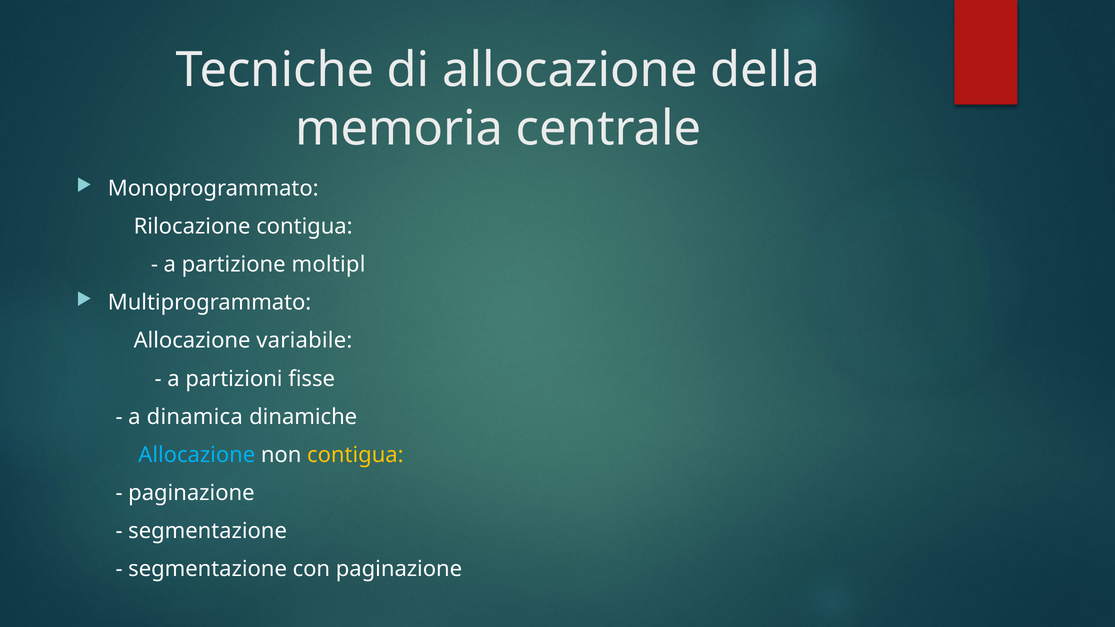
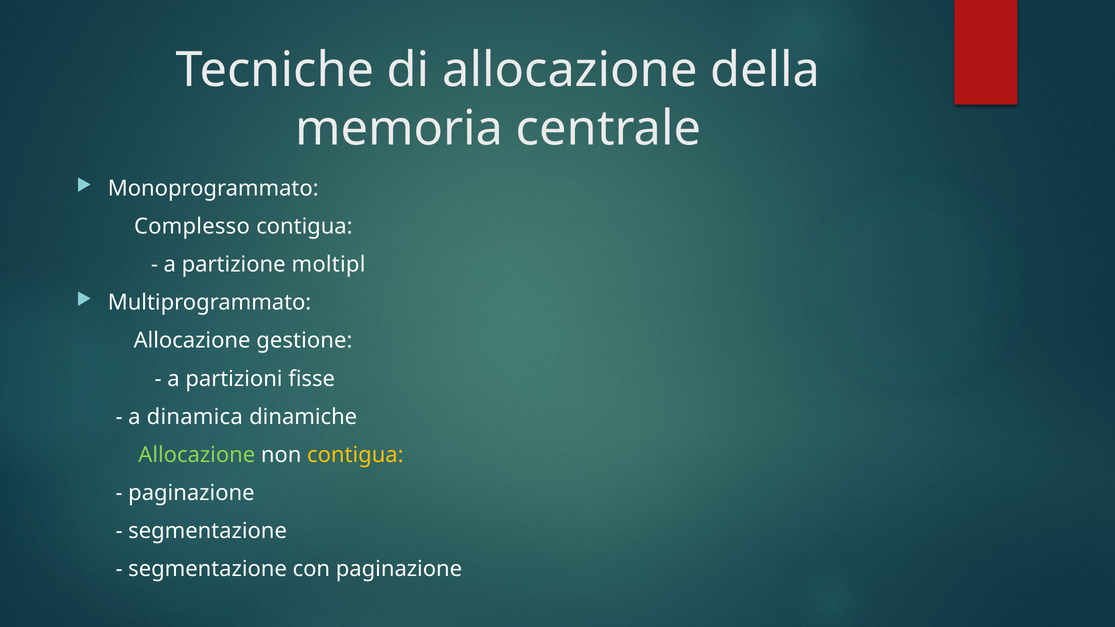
Rilocazione: Rilocazione -> Complesso (192, 227)
variabile: variabile -> gestione (304, 341)
Allocazione colour: light blue -> light green (197, 455)
